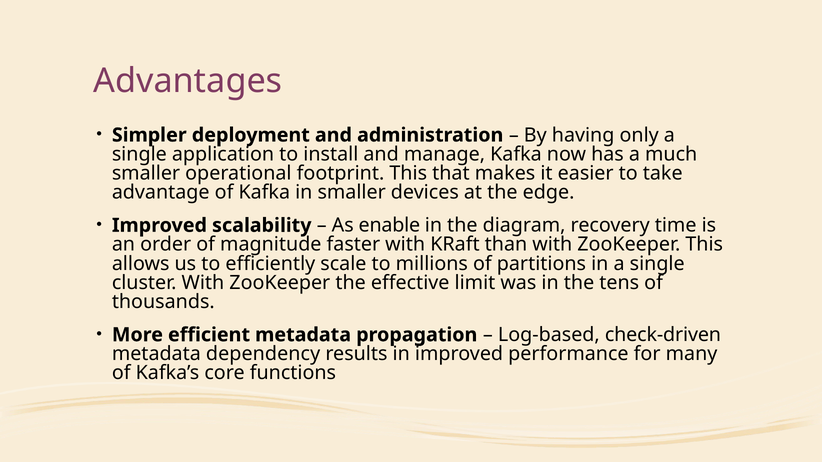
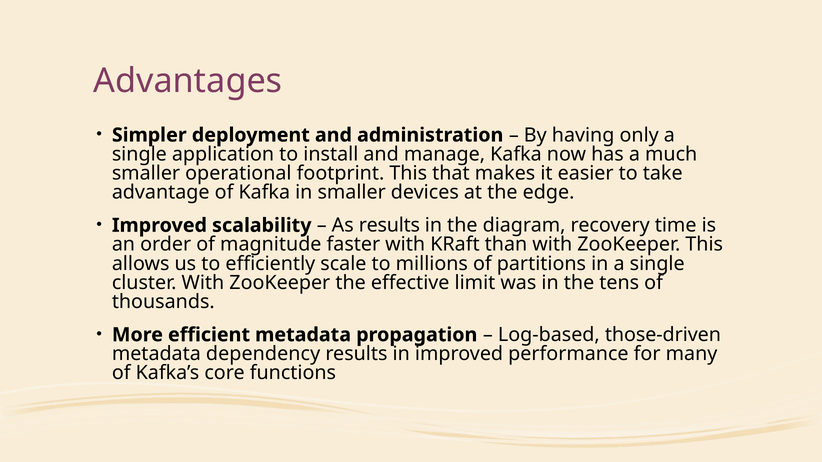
As enable: enable -> results (389, 226)
check-driven: check-driven -> those-driven (663, 335)
